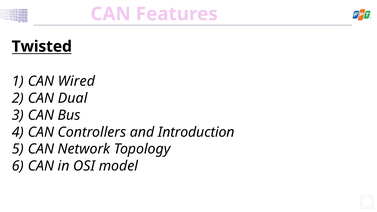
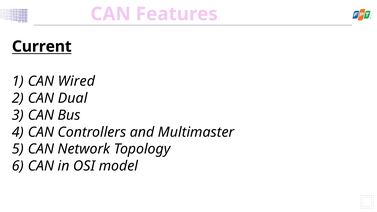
Twisted: Twisted -> Current (42, 47)
Introduction: Introduction -> Multimaster (196, 132)
